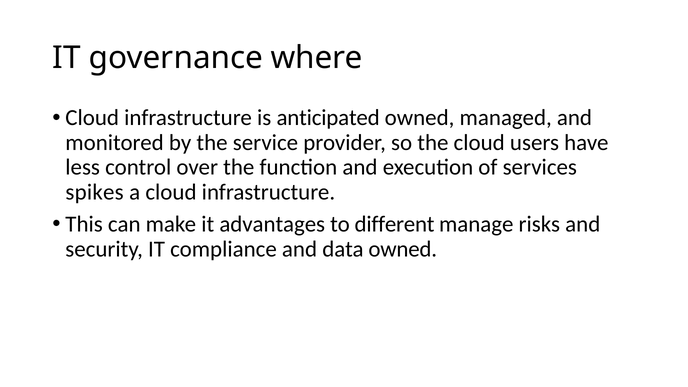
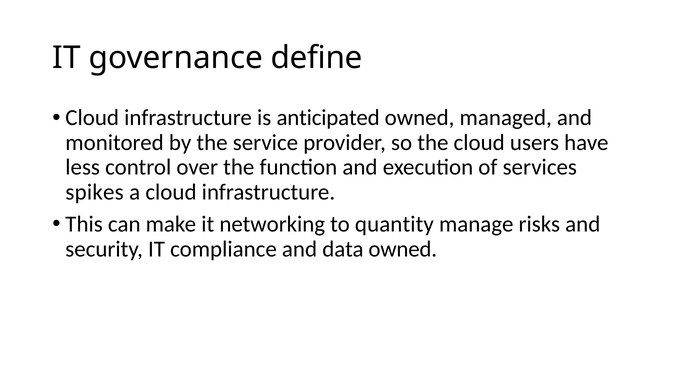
where: where -> define (317, 58)
advantages: advantages -> networking (272, 224)
different: different -> quantity (394, 224)
